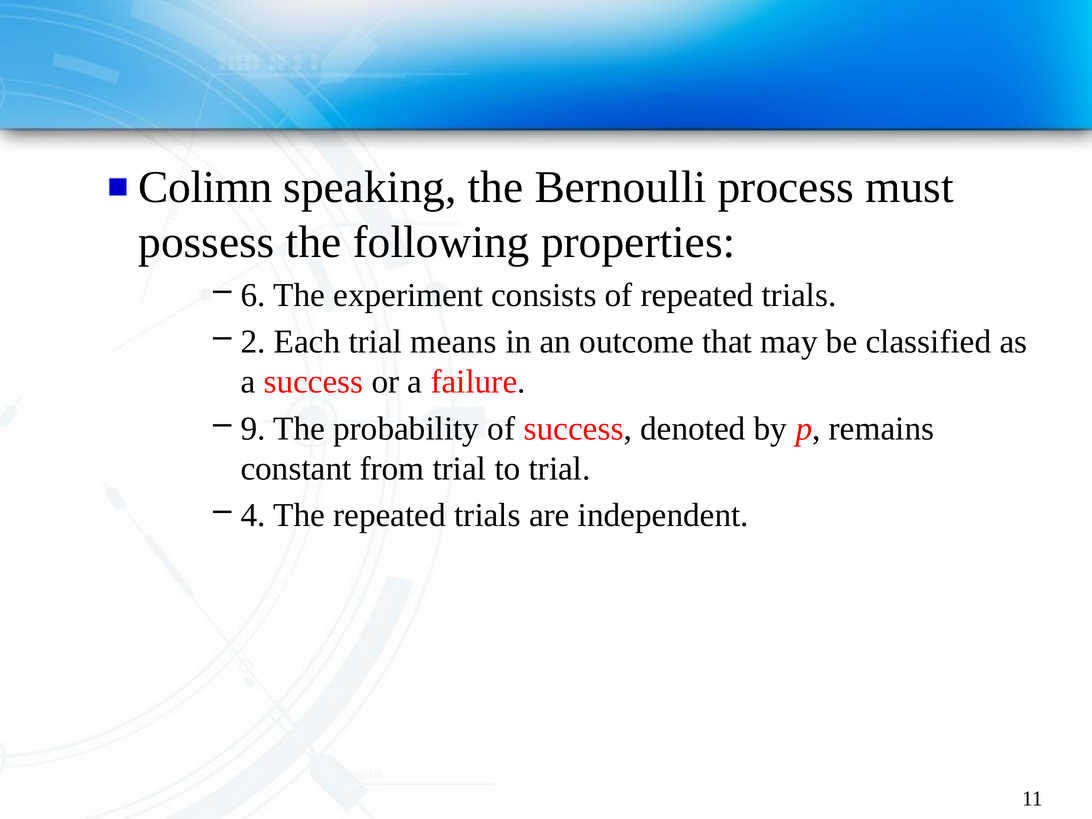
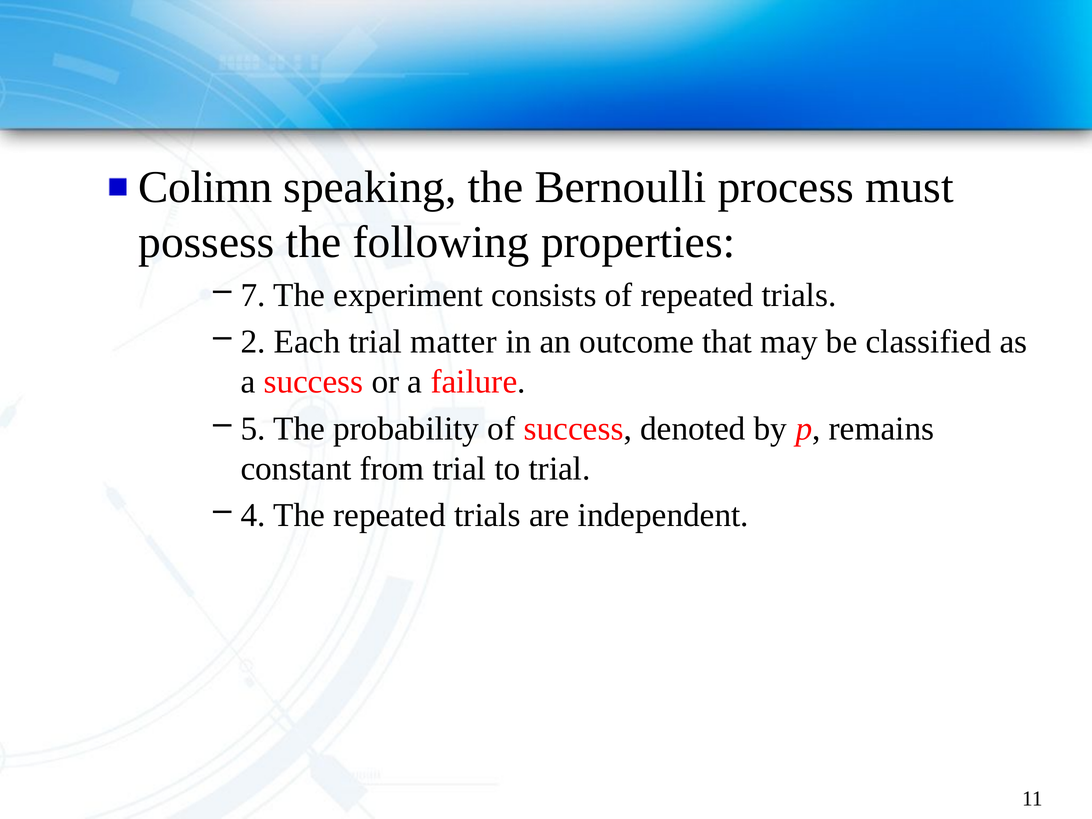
6: 6 -> 7 (253, 295)
means: means -> matter (454, 342)
9: 9 -> 5 (253, 429)
